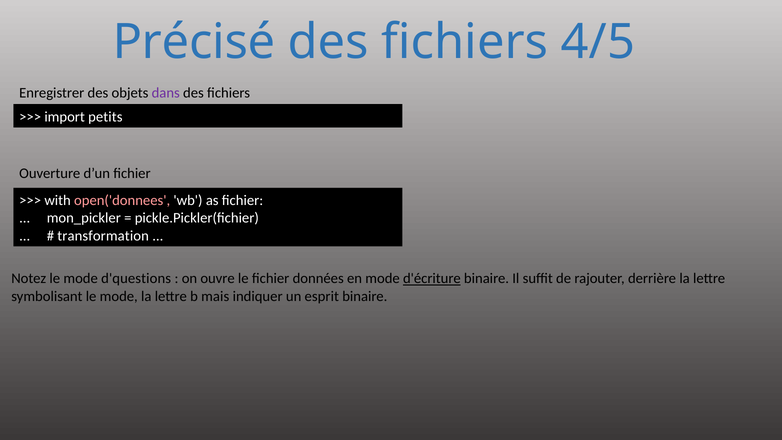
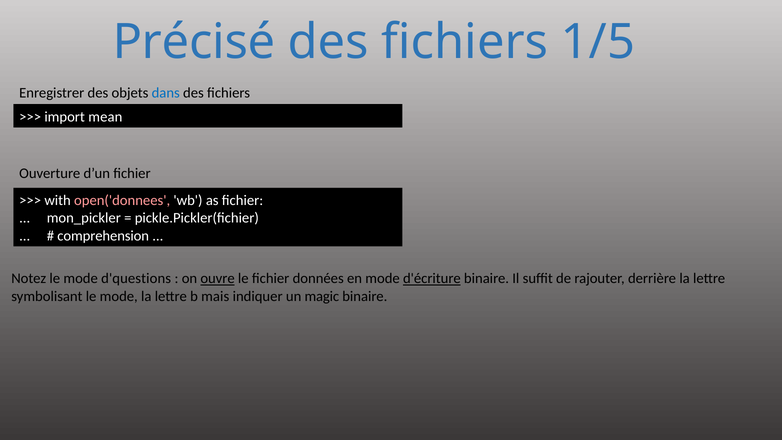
4/5: 4/5 -> 1/5 (598, 42)
dans colour: purple -> blue (166, 93)
petits: petits -> mean (105, 117)
transformation: transformation -> comprehension (103, 236)
ouvre underline: none -> present (218, 278)
esprit: esprit -> magic (322, 296)
